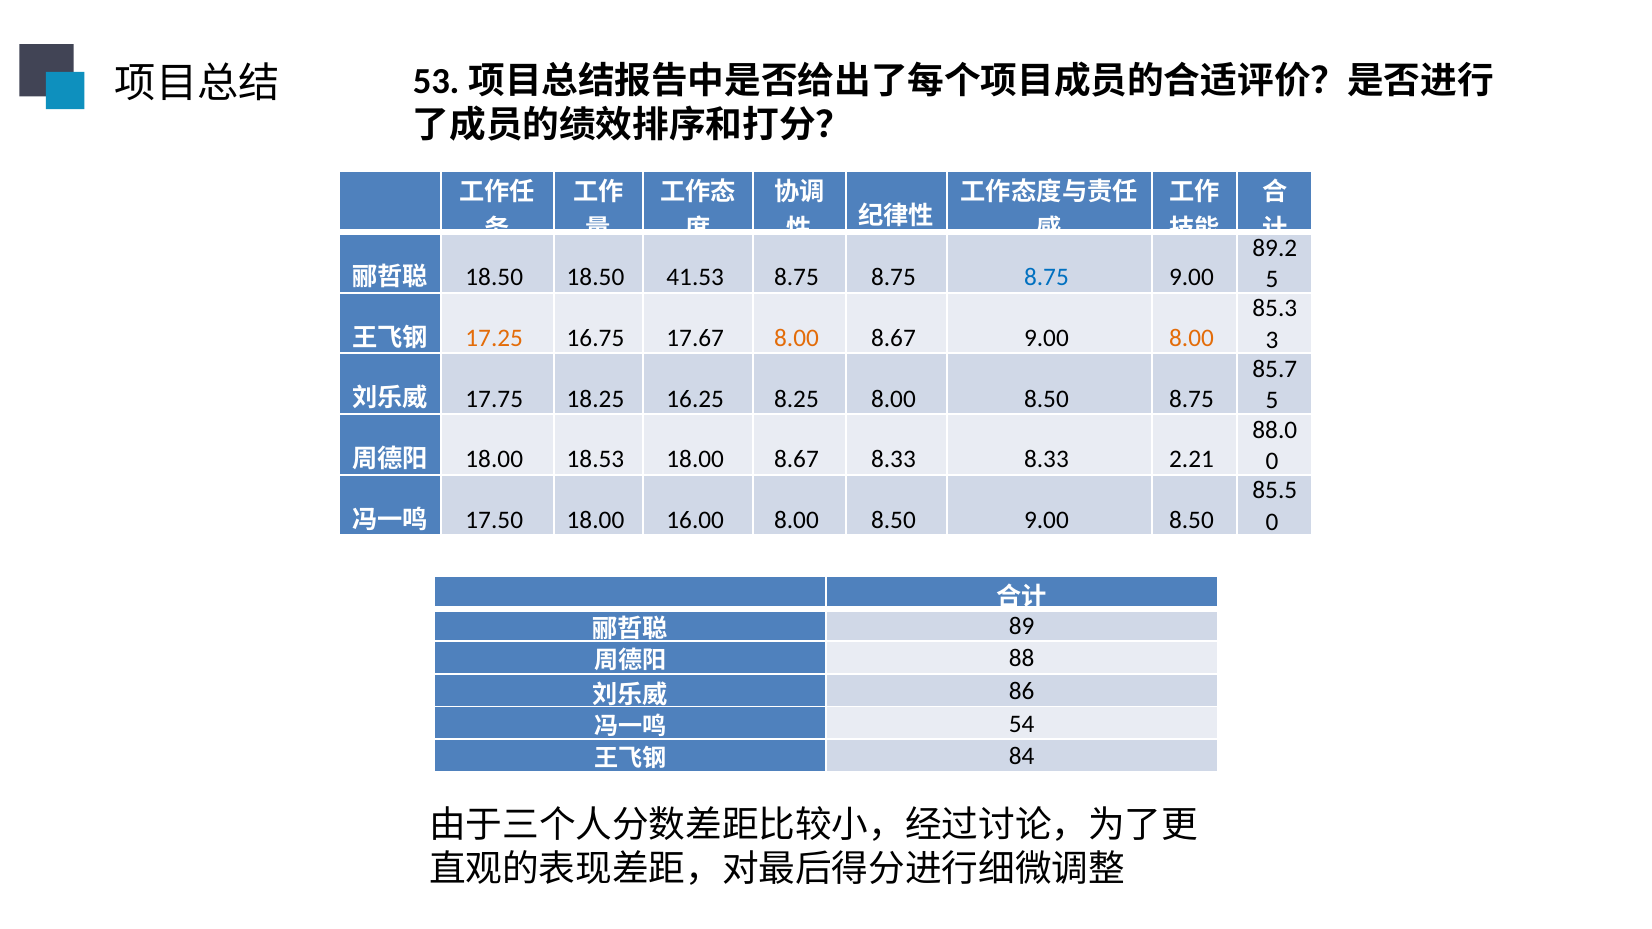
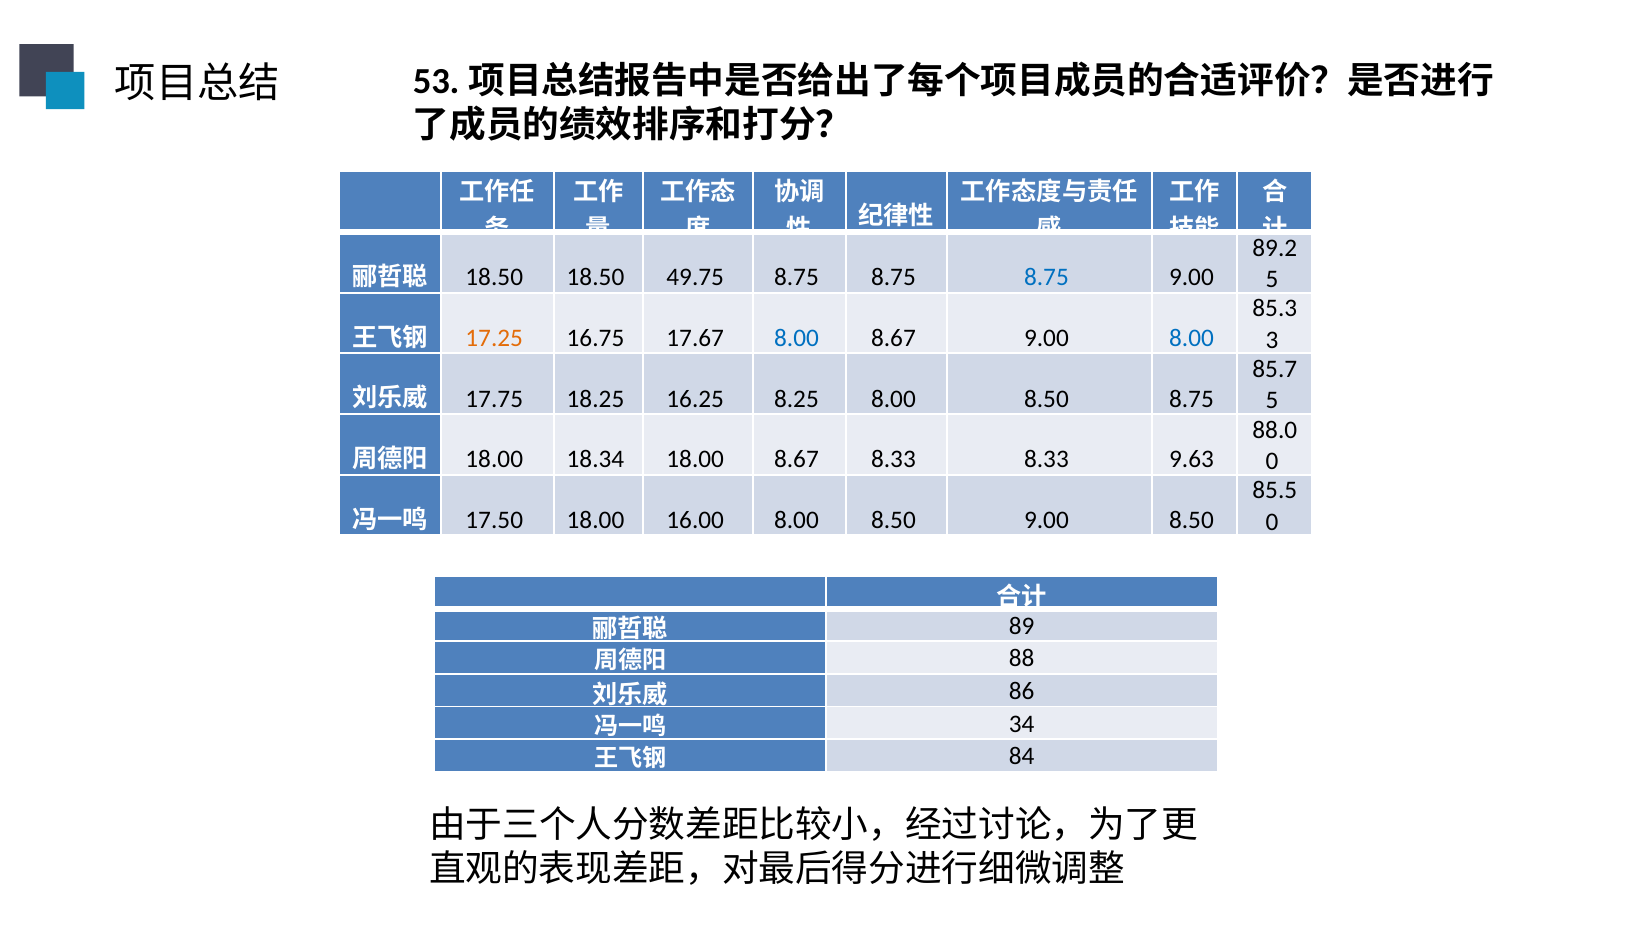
41.53: 41.53 -> 49.75 (695, 278)
8.00 colour: orange -> blue (797, 338)
8.00 colour: orange -> blue (1192, 338)
18.53: 18.53 -> 18.34 (595, 460)
2.21: 2.21 -> 9.63 (1192, 460)
54: 54 -> 34 (1022, 724)
